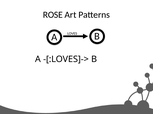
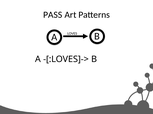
ROSE: ROSE -> PASS (53, 15)
